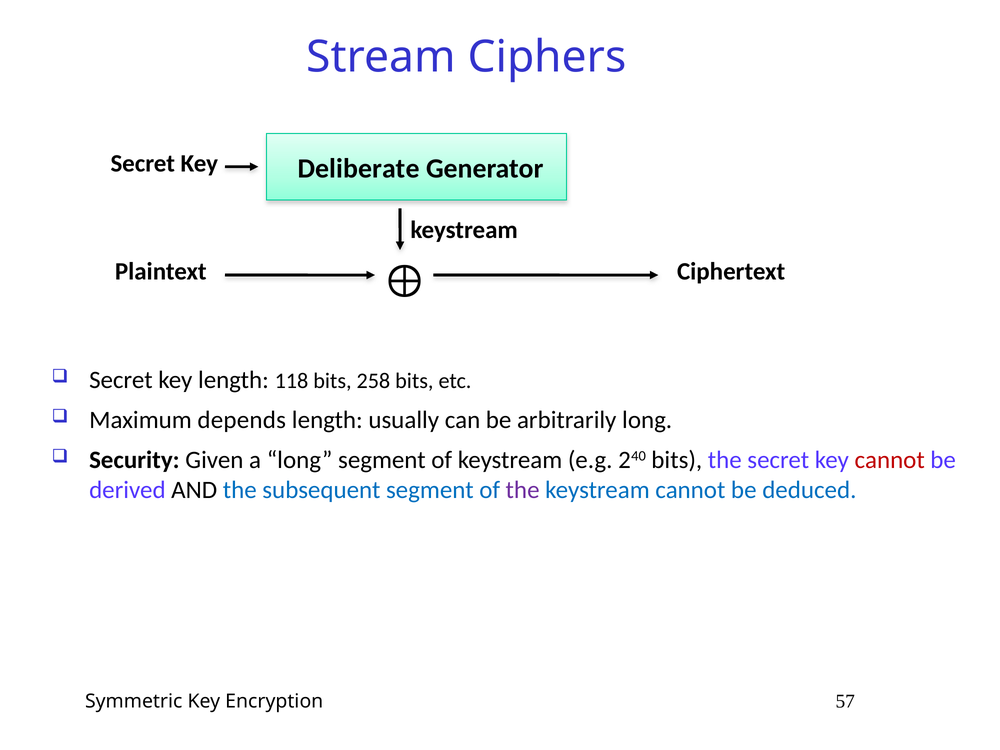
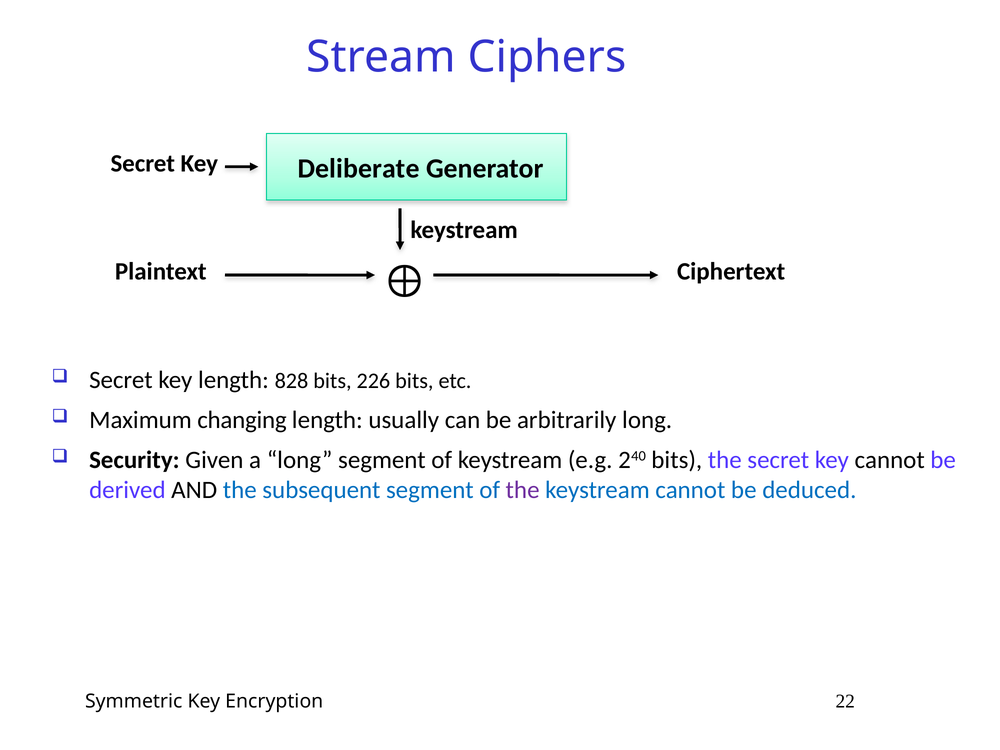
118: 118 -> 828 (291, 381)
258: 258 -> 226 (373, 381)
depends: depends -> changing (242, 420)
cannot colour: red -> black (890, 460)
57: 57 -> 22 (845, 701)
